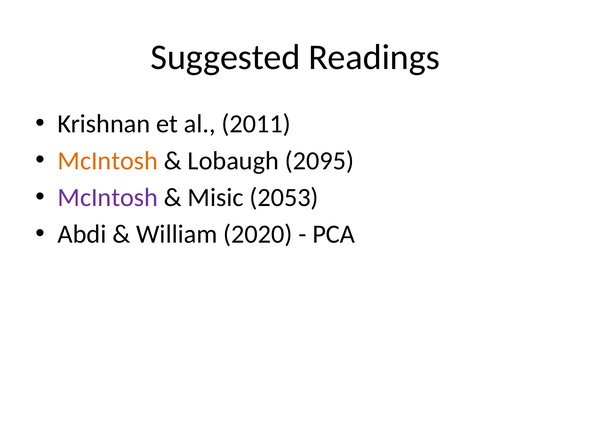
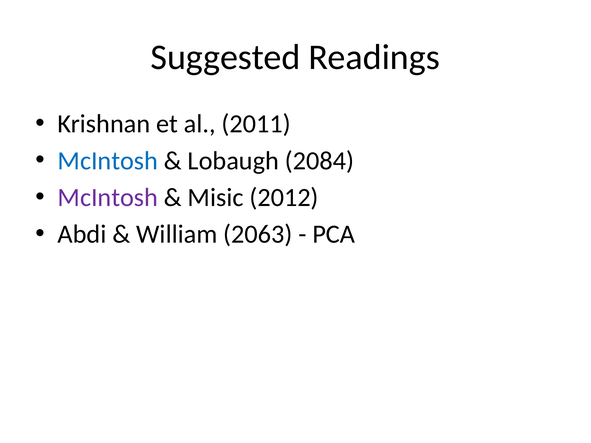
McIntosh colour: orange -> blue (108, 161)
2095: 2095 -> 2084 (319, 161)
2053: 2053 -> 2012 (284, 198)
2020: 2020 -> 2063 (258, 234)
